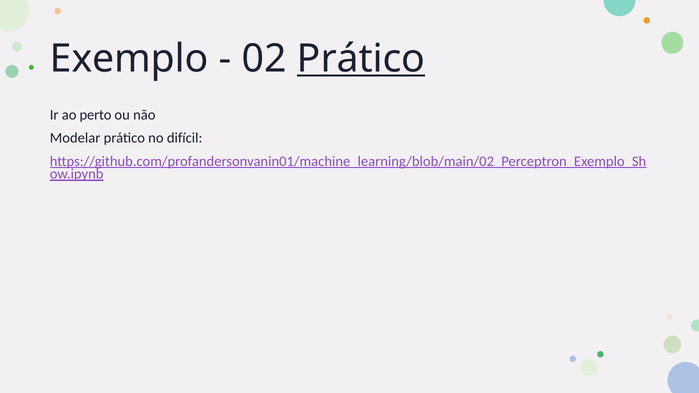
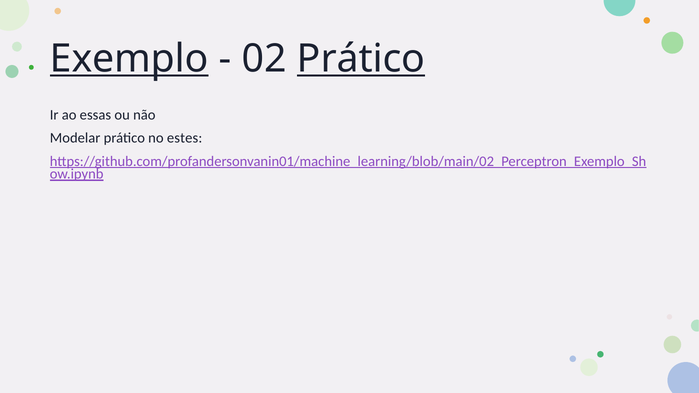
Exemplo underline: none -> present (129, 59)
perto: perto -> essas (95, 115)
difícil: difícil -> estes (185, 138)
